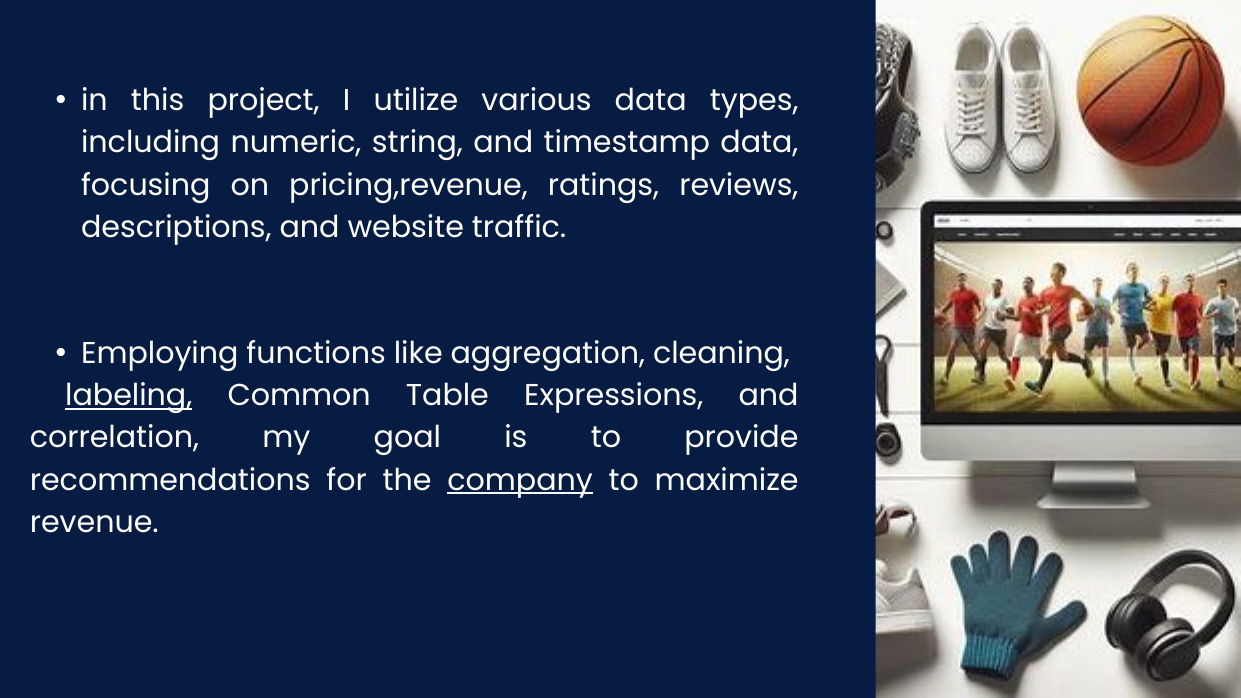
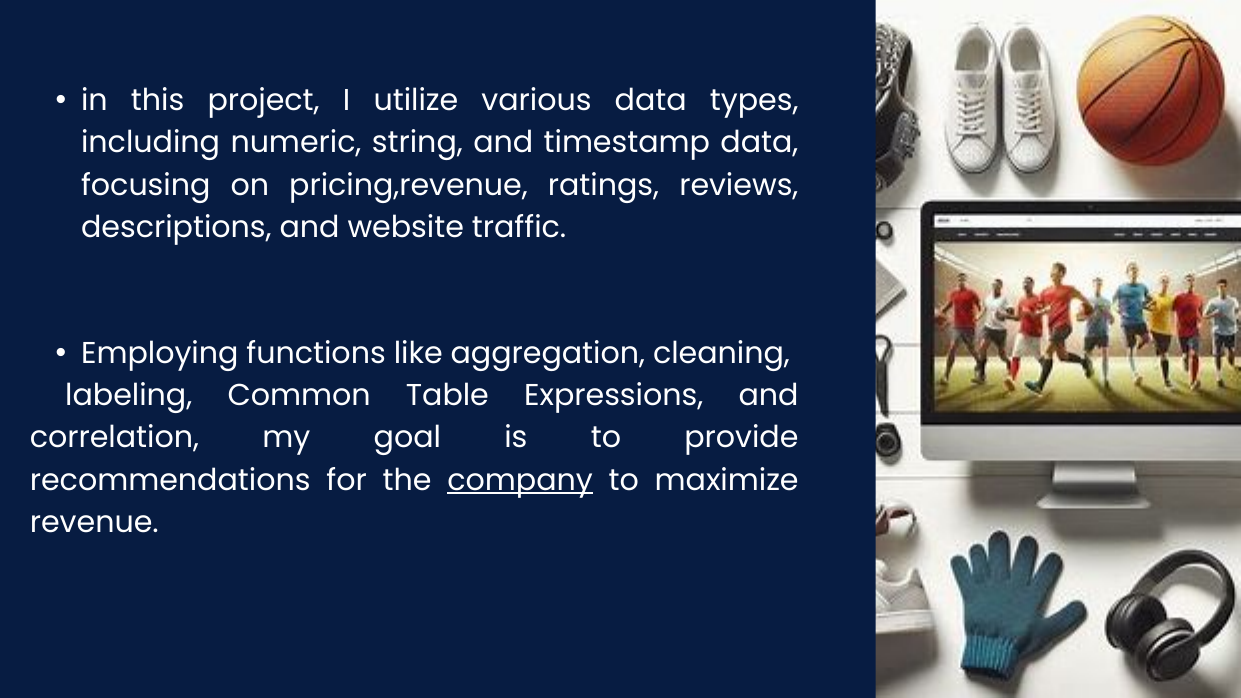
labeling underline: present -> none (129, 396)
